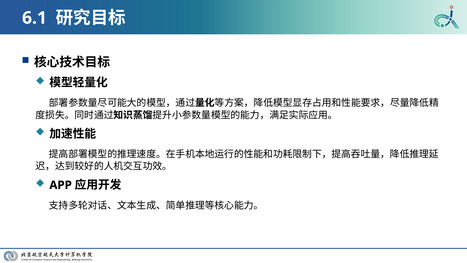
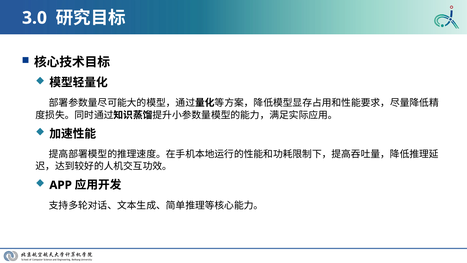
6.1: 6.1 -> 3.0 (34, 18)
